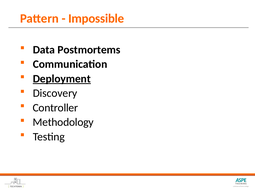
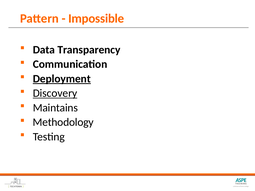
Postmortems: Postmortems -> Transparency (89, 50)
Discovery underline: none -> present (55, 93)
Controller: Controller -> Maintains (55, 108)
